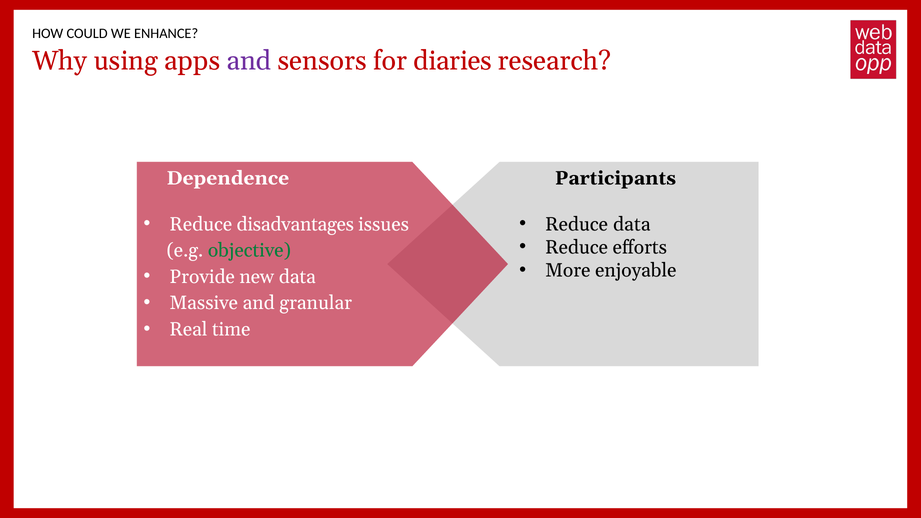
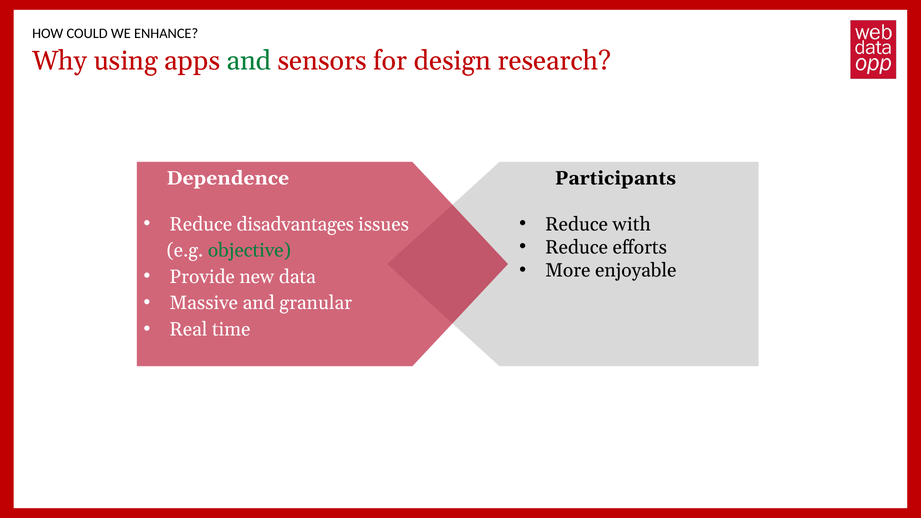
and colour: purple -> green (249, 61)
diaries: diaries -> design (453, 61)
Reduce data: data -> with (632, 224)
